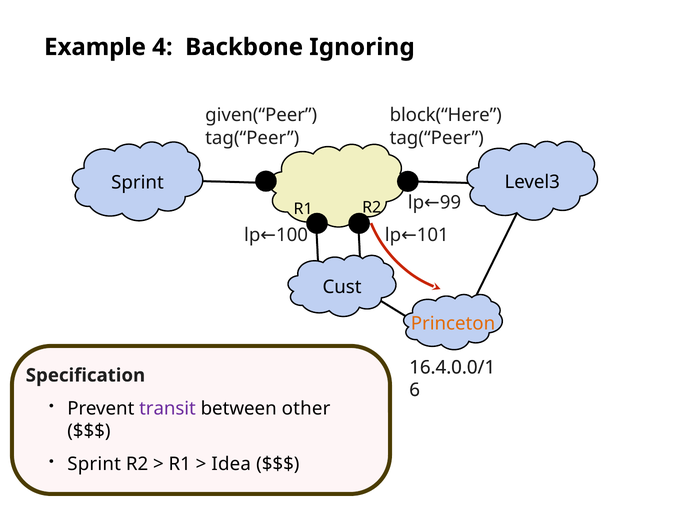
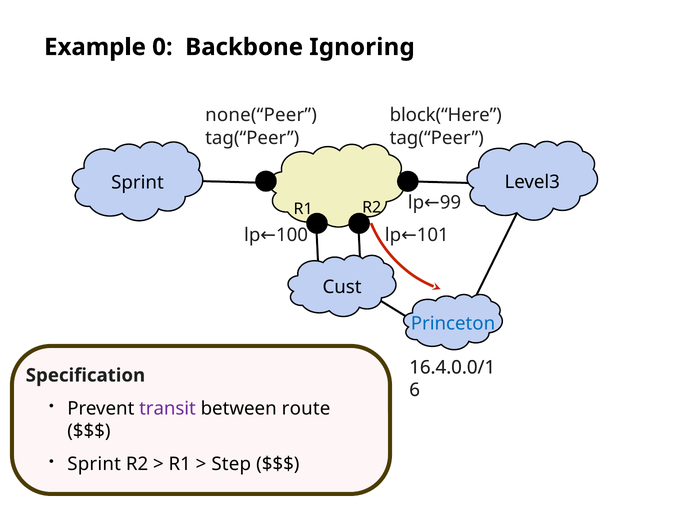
4: 4 -> 0 (162, 47)
given(“Peer: given(“Peer -> none(“Peer (261, 115)
Princeton colour: orange -> blue (453, 323)
other: other -> route (306, 408)
Idea: Idea -> Step (231, 464)
